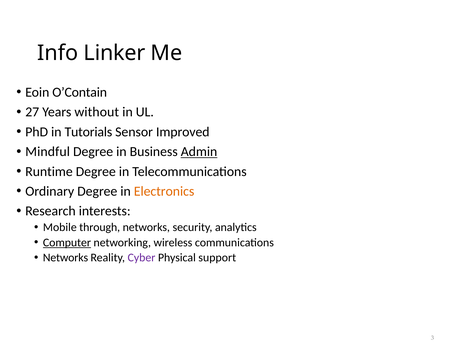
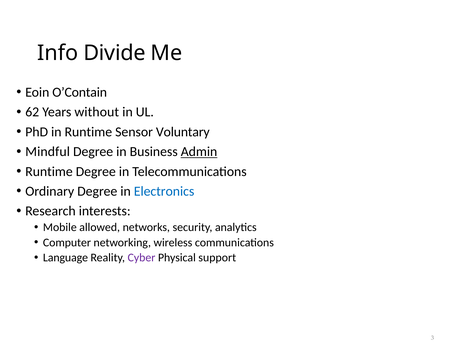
Linker: Linker -> Divide (114, 53)
27: 27 -> 62 (32, 112)
in Tutorials: Tutorials -> Runtime (88, 132)
Improved: Improved -> Voluntary (183, 132)
Electronics colour: orange -> blue (164, 191)
through: through -> allowed (100, 227)
Computer underline: present -> none (67, 242)
Networks: Networks -> Language (65, 257)
